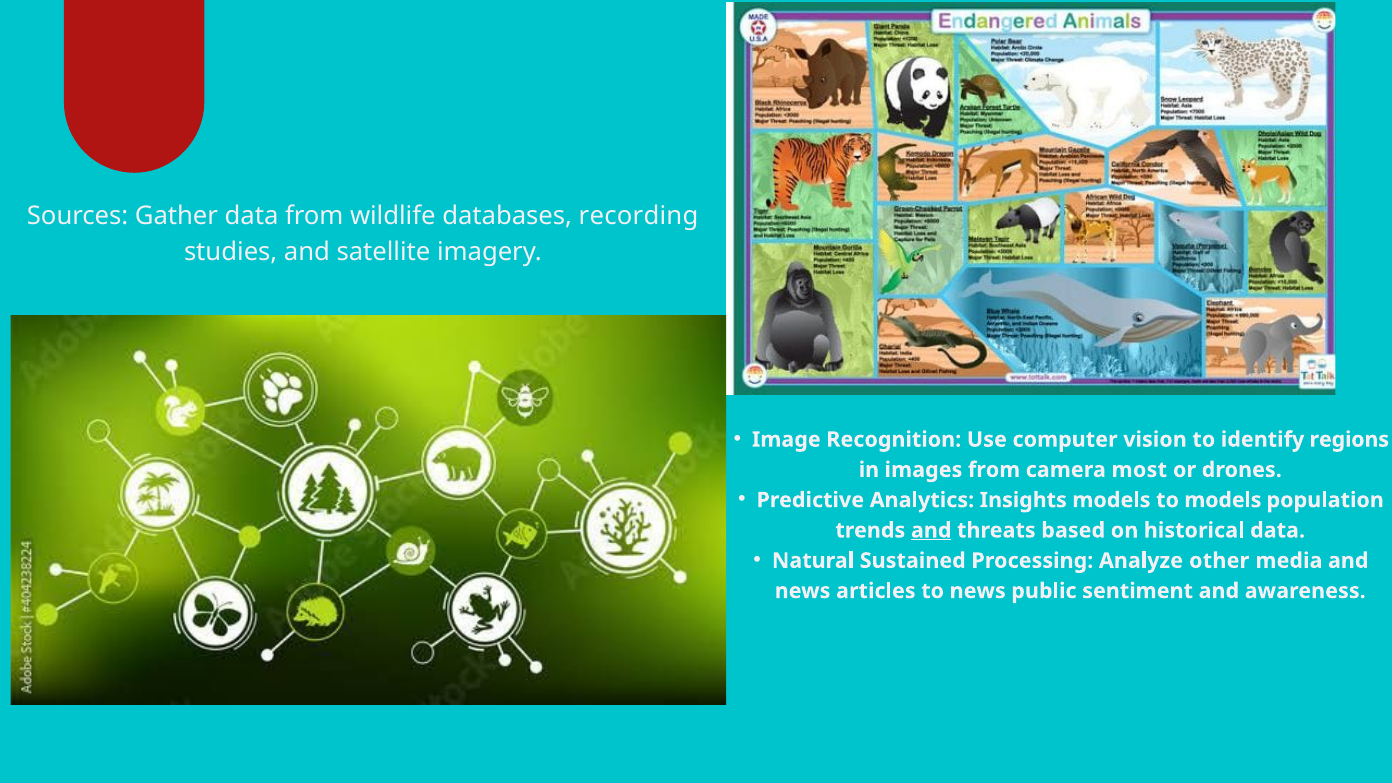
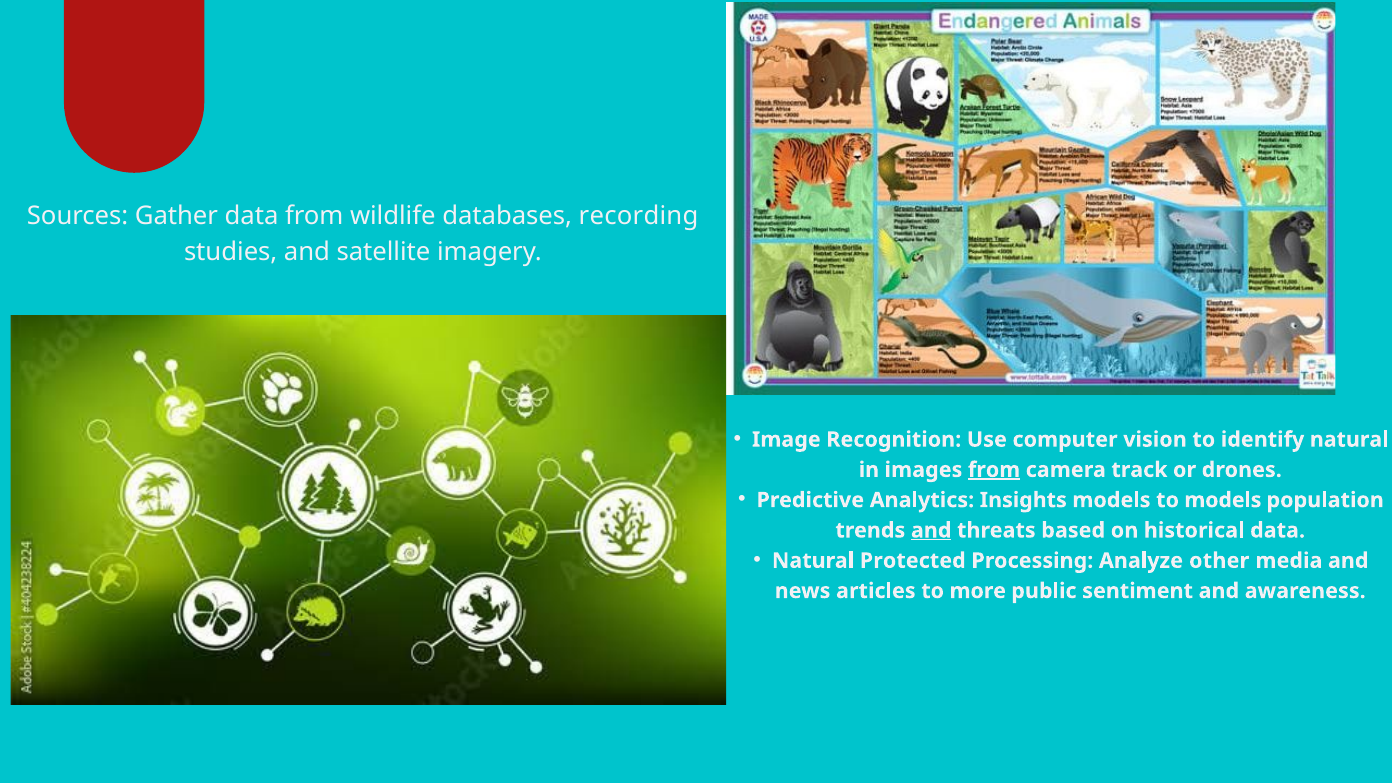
identify regions: regions -> natural (1349, 440)
from underline: none -> present (994, 470)
most: most -> track (1139, 470)
Sustained: Sustained -> Protected (913, 561)
to news: news -> more (978, 591)
